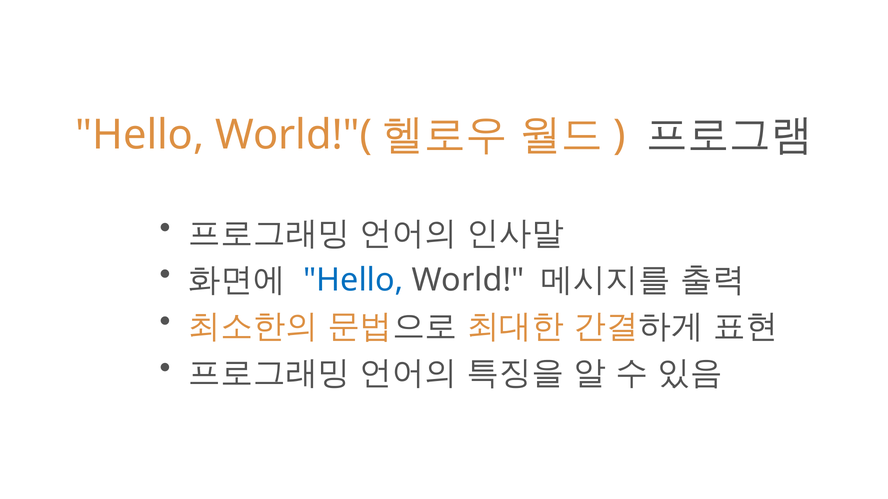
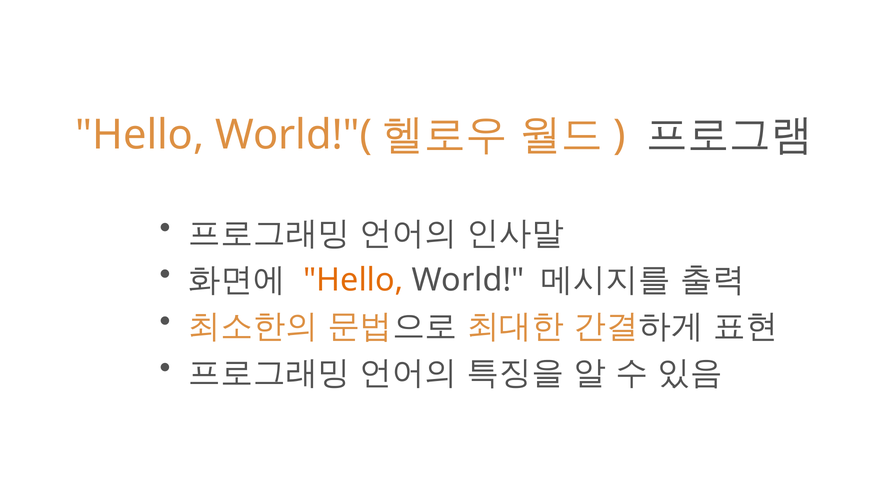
Hello colour: blue -> orange (353, 280)
